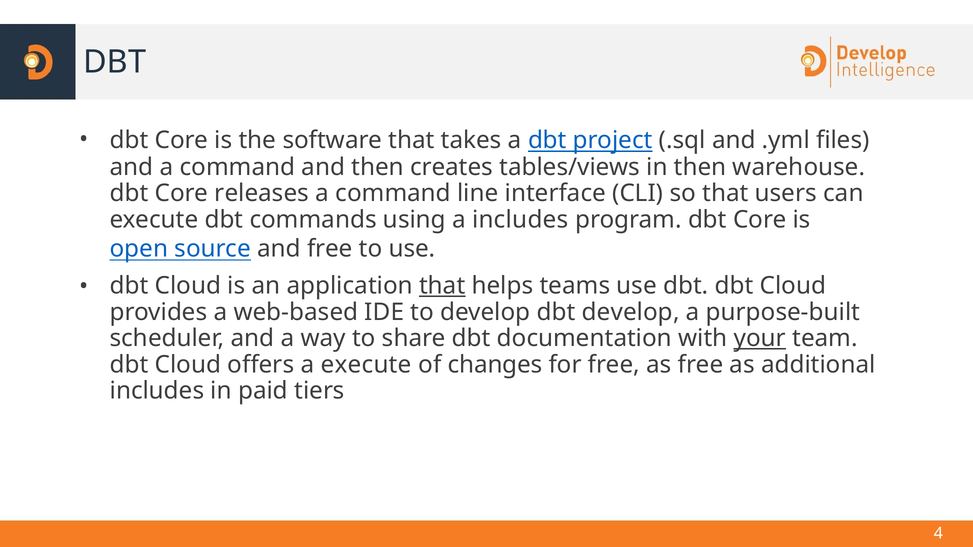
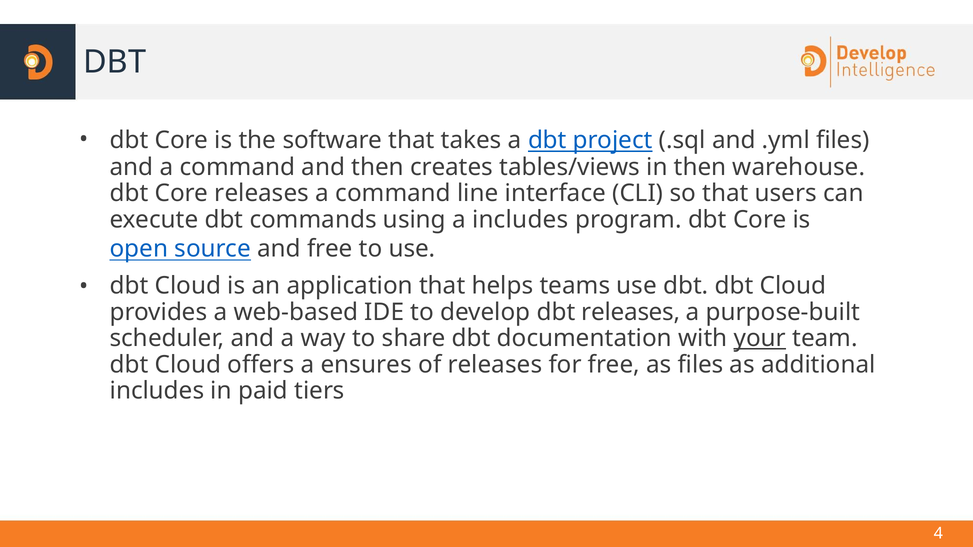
that underline: present -> none (442, 286)
dbt develop: develop -> releases (631, 312)
a execute: execute -> ensures (366, 365)
of changes: changes -> releases (495, 365)
as free: free -> files (701, 365)
